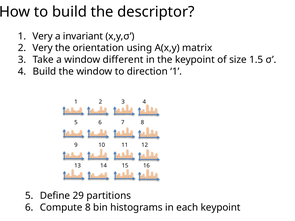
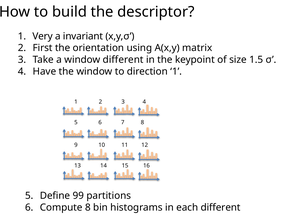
2 Very: Very -> First (43, 48)
4 Build: Build -> Have (44, 72)
29: 29 -> 99 (78, 196)
each keypoint: keypoint -> different (221, 208)
